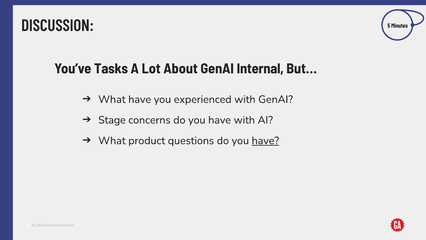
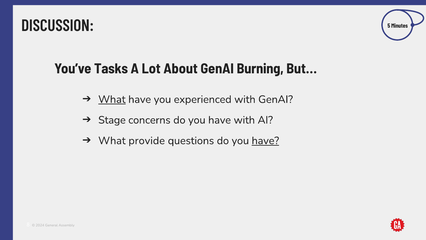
Internal: Internal -> Burning (260, 69)
What underline: none -> present (112, 99)
product: product -> provide (147, 140)
